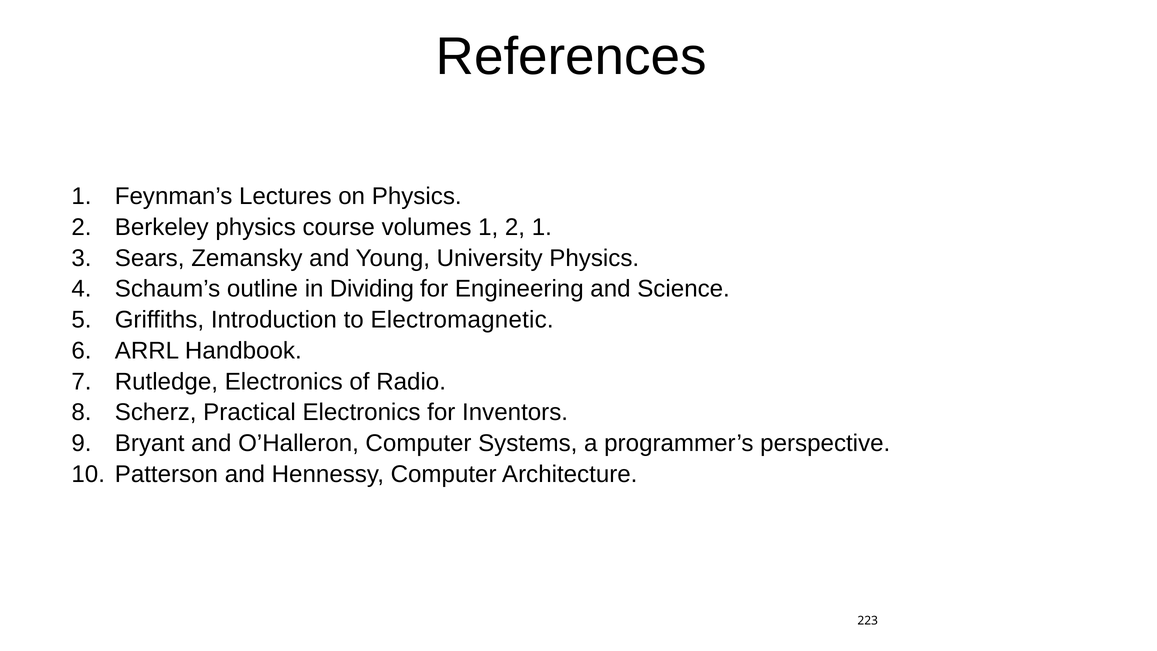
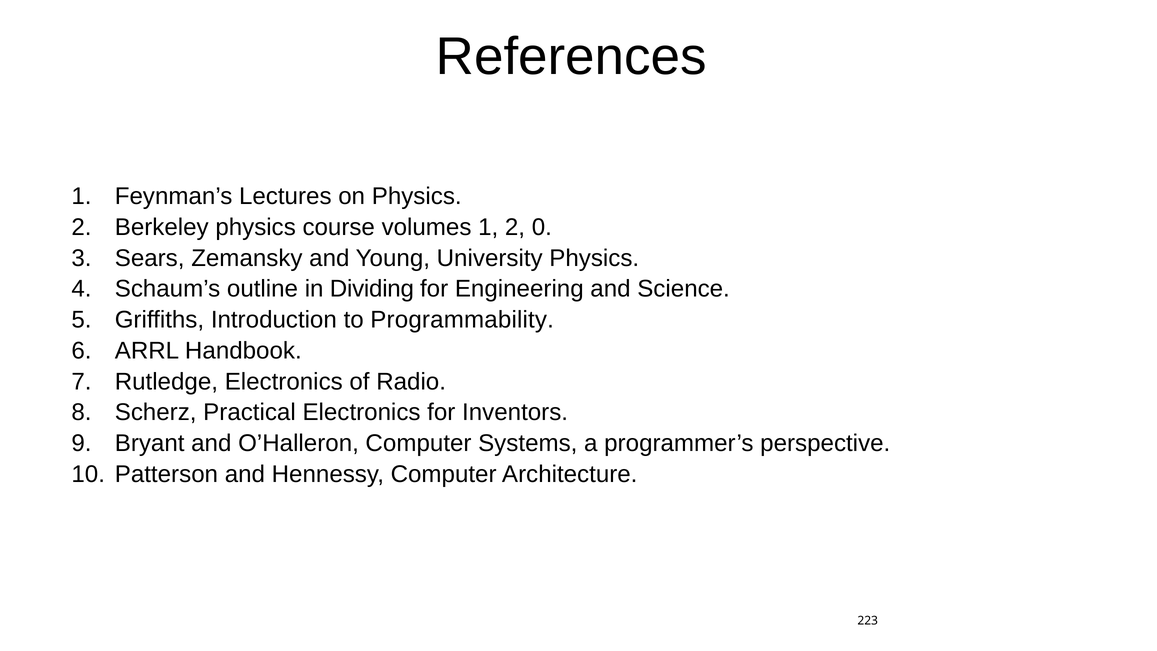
2 1: 1 -> 0 (542, 227)
Electromagnetic: Electromagnetic -> Programmability (462, 320)
